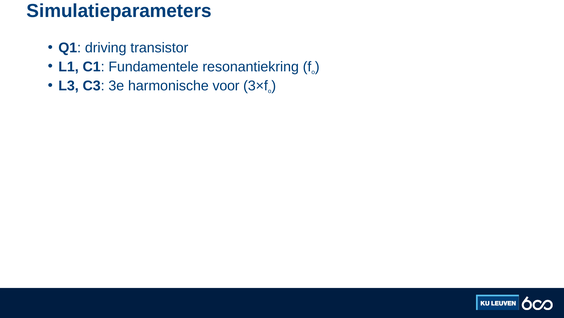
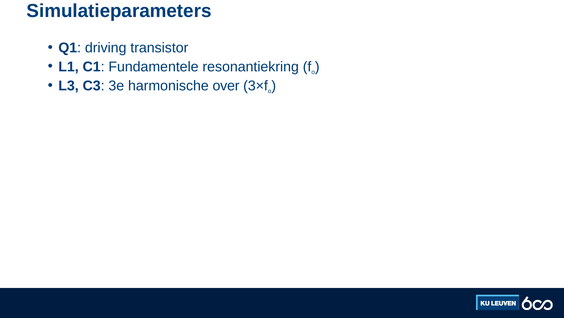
voor: voor -> over (226, 86)
